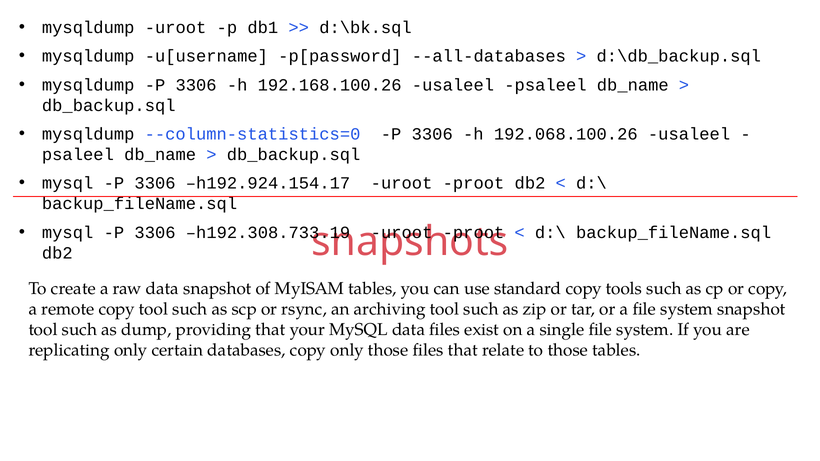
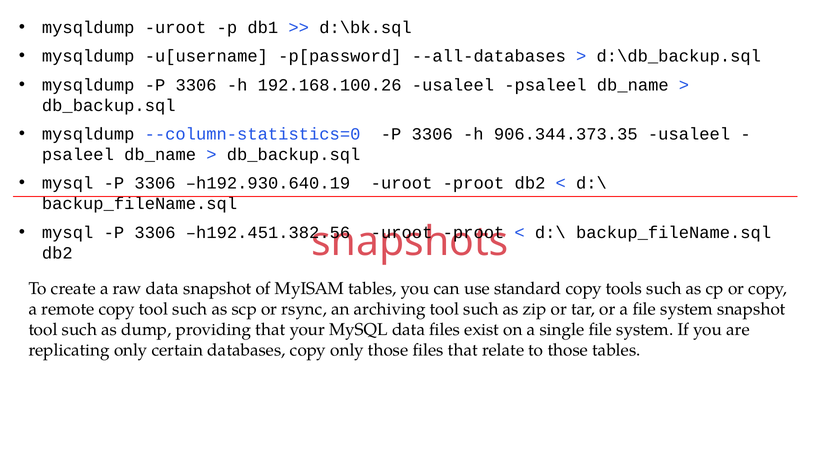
192.068.100.26: 192.068.100.26 -> 906.344.373.35 (566, 134)
h192.924.154.17: h192.924.154.17 -> h192.930.640.19 (268, 183)
h192.308.733.19: h192.308.733.19 -> h192.451.382.56 (268, 233)
